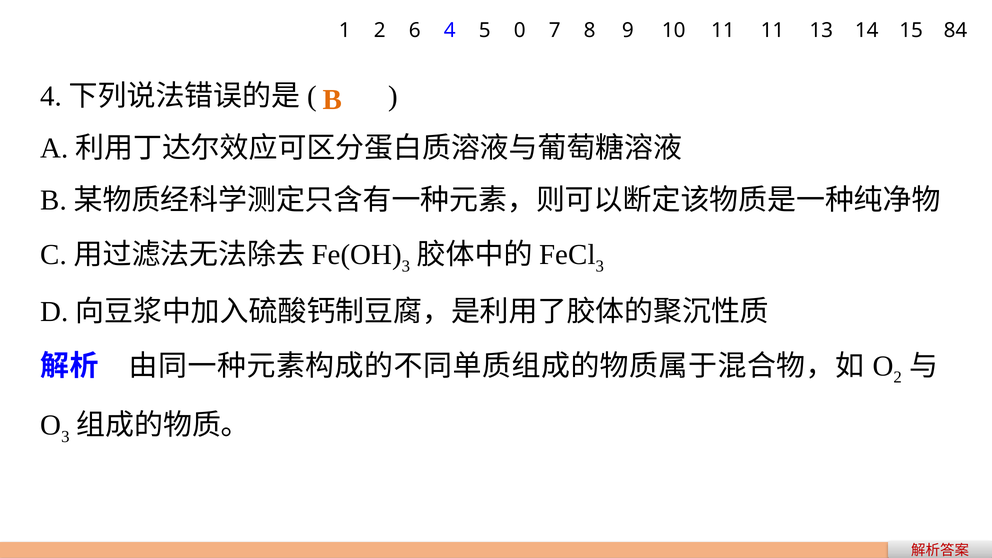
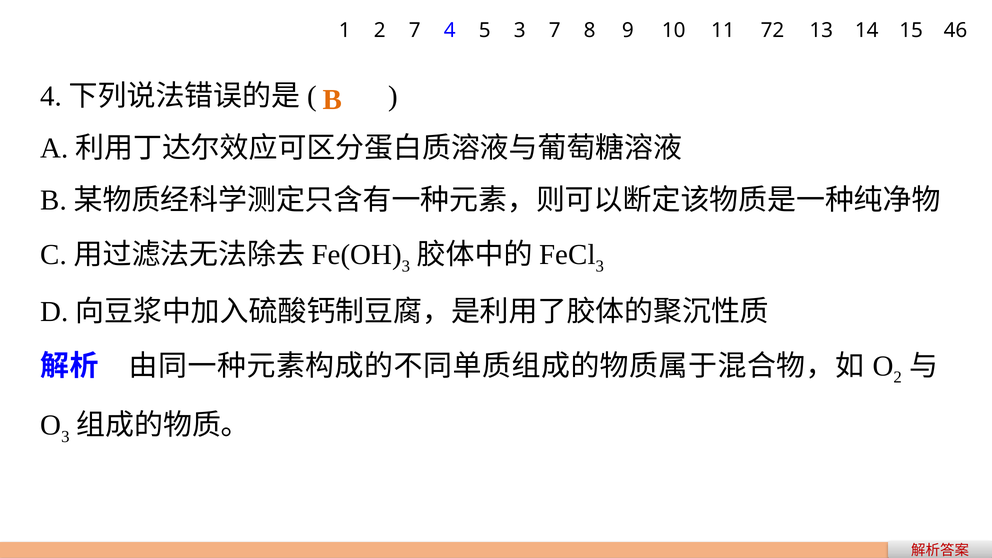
2 6: 6 -> 7 (415, 30)
5 0: 0 -> 3 (520, 30)
11 11: 11 -> 72 (773, 30)
84: 84 -> 46 (955, 30)
